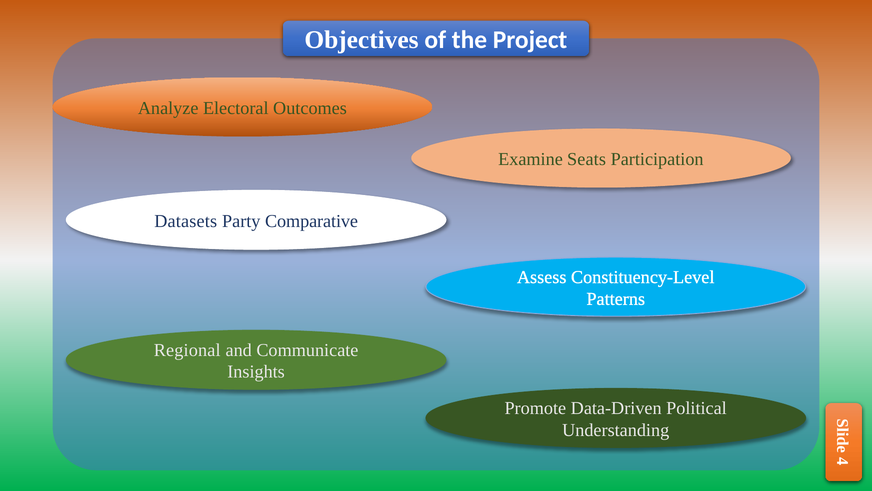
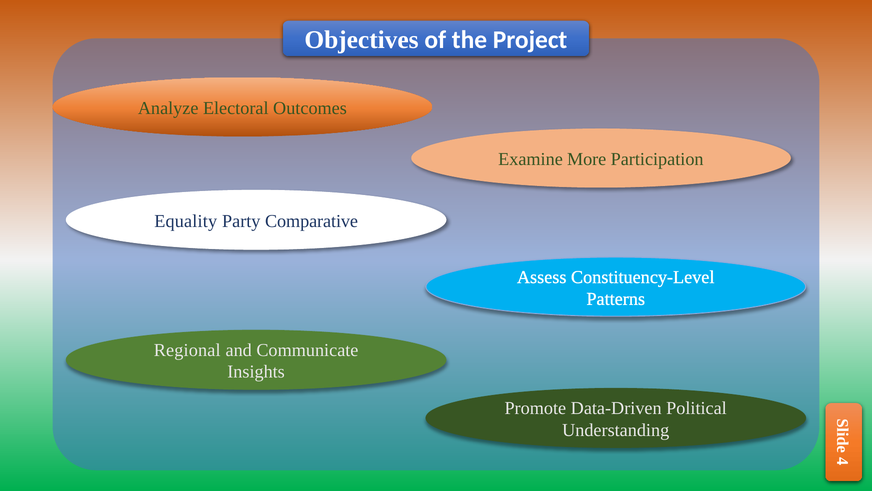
Seats: Seats -> More (587, 159)
Datasets: Datasets -> Equality (186, 221)
